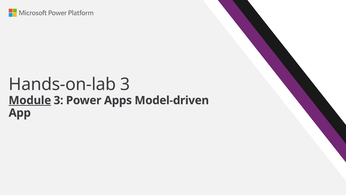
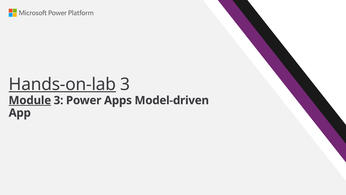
Hands-on-lab underline: none -> present (62, 84)
